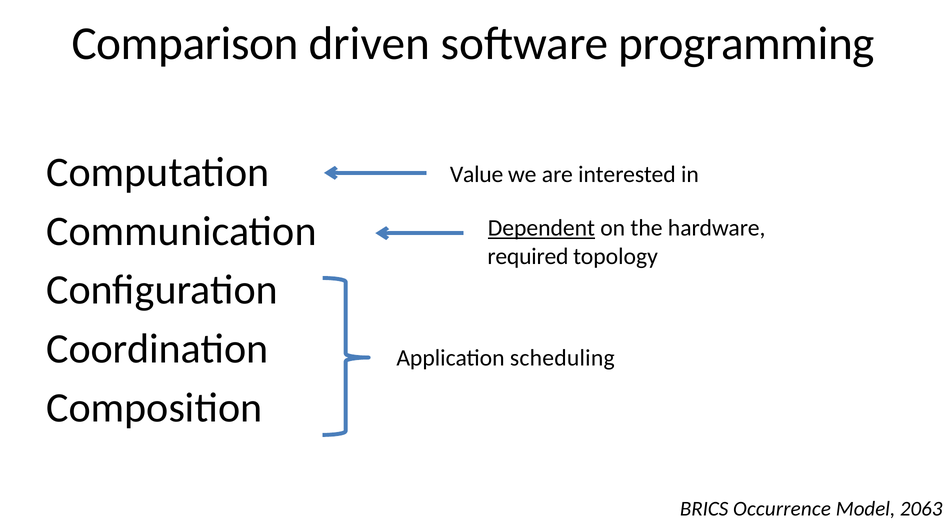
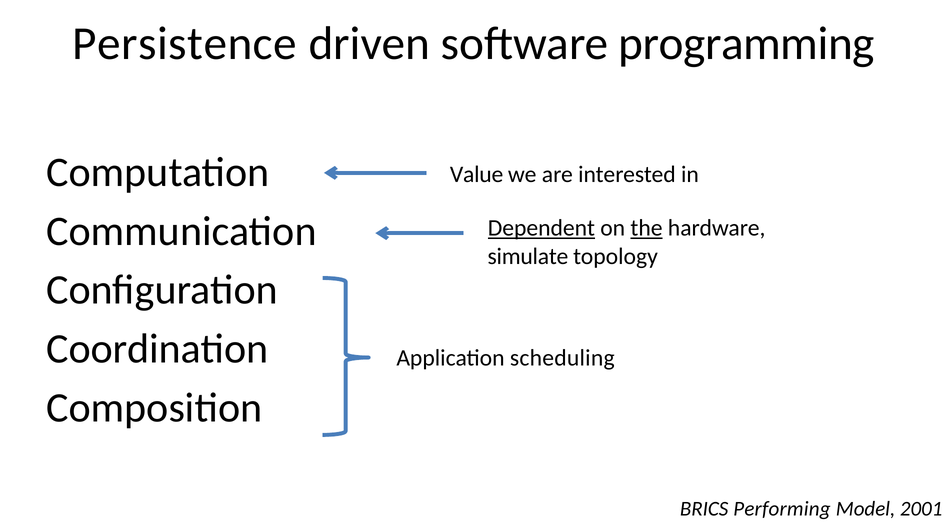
Comparison: Comparison -> Persistence (185, 44)
the underline: none -> present (647, 228)
required: required -> simulate (528, 257)
Occurrence: Occurrence -> Performing (782, 509)
2063: 2063 -> 2001 (921, 509)
